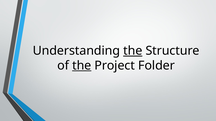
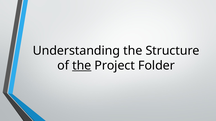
the underline: present -> none (133, 51)
